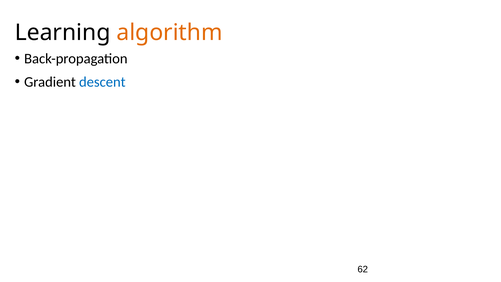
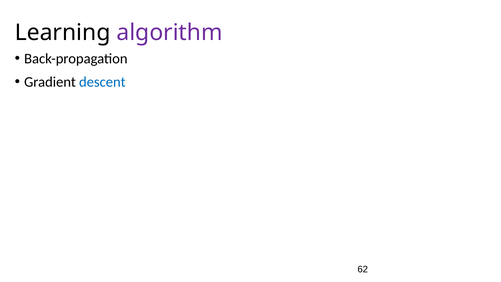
algorithm colour: orange -> purple (170, 33)
